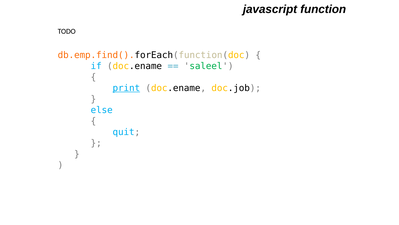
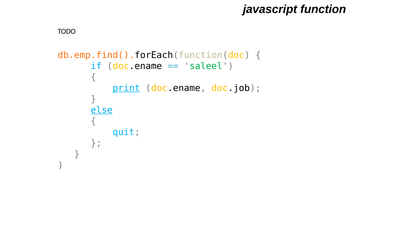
else underline: none -> present (102, 110)
